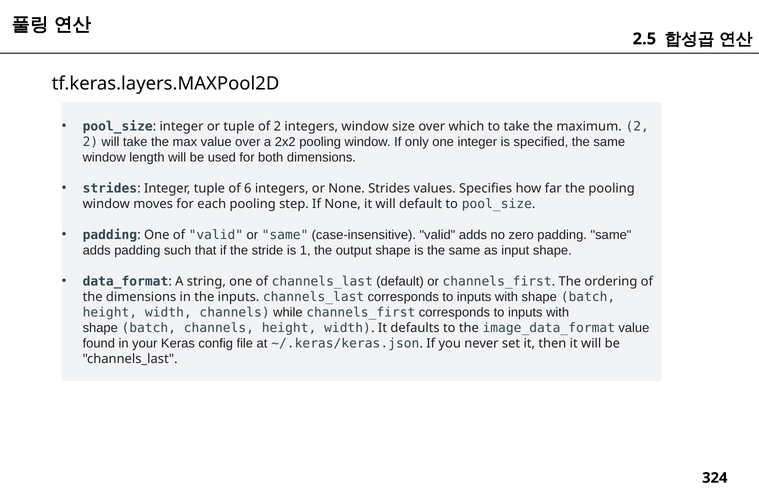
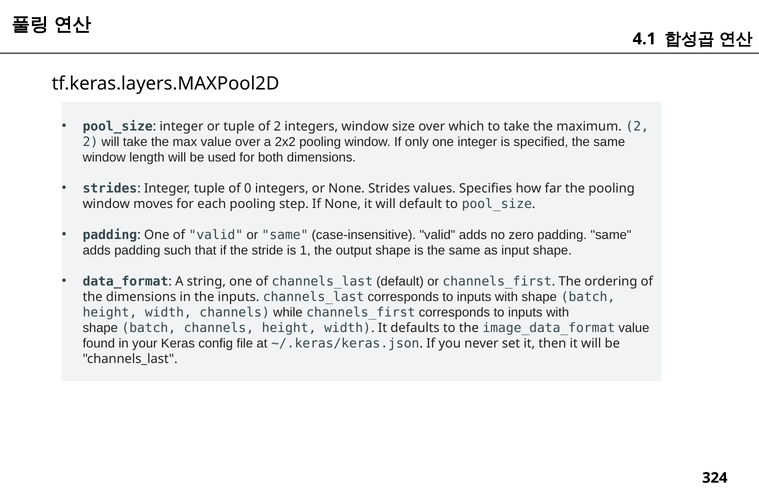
2.5: 2.5 -> 4.1 (644, 39)
6: 6 -> 0 (248, 188)
